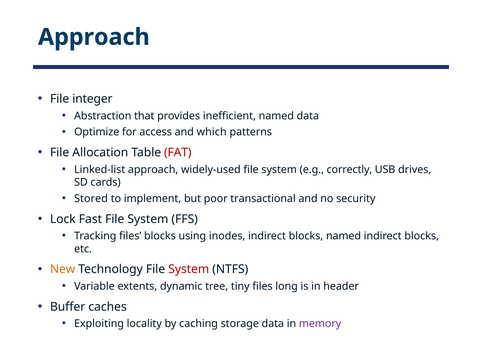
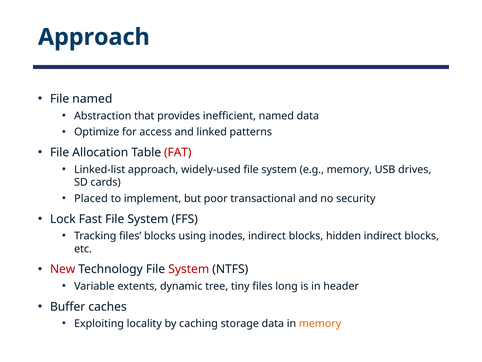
File integer: integer -> named (92, 99)
which: which -> linked (212, 132)
e.g correctly: correctly -> memory (349, 169)
Stored: Stored -> Placed (91, 198)
blocks named: named -> hidden (344, 236)
New colour: orange -> red (63, 269)
memory colour: purple -> orange (320, 323)
